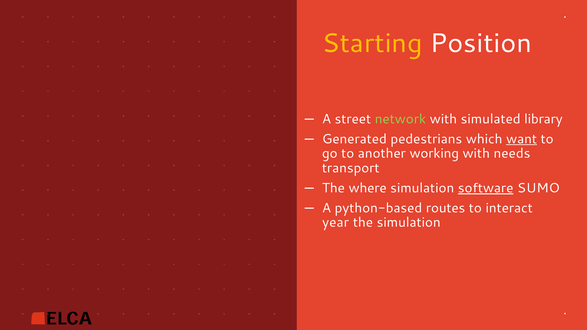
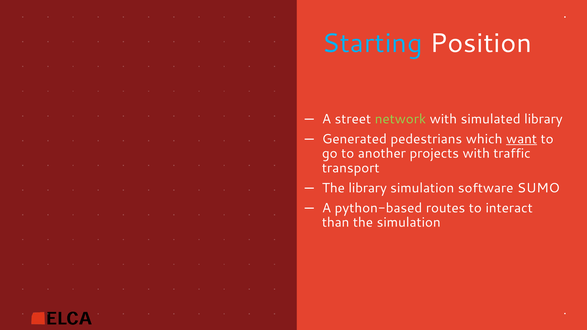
Starting colour: yellow -> light blue (372, 43)
working: working -> projects (434, 154)
needs: needs -> traffic (512, 154)
The where: where -> library (368, 188)
software underline: present -> none (486, 188)
year: year -> than (336, 223)
